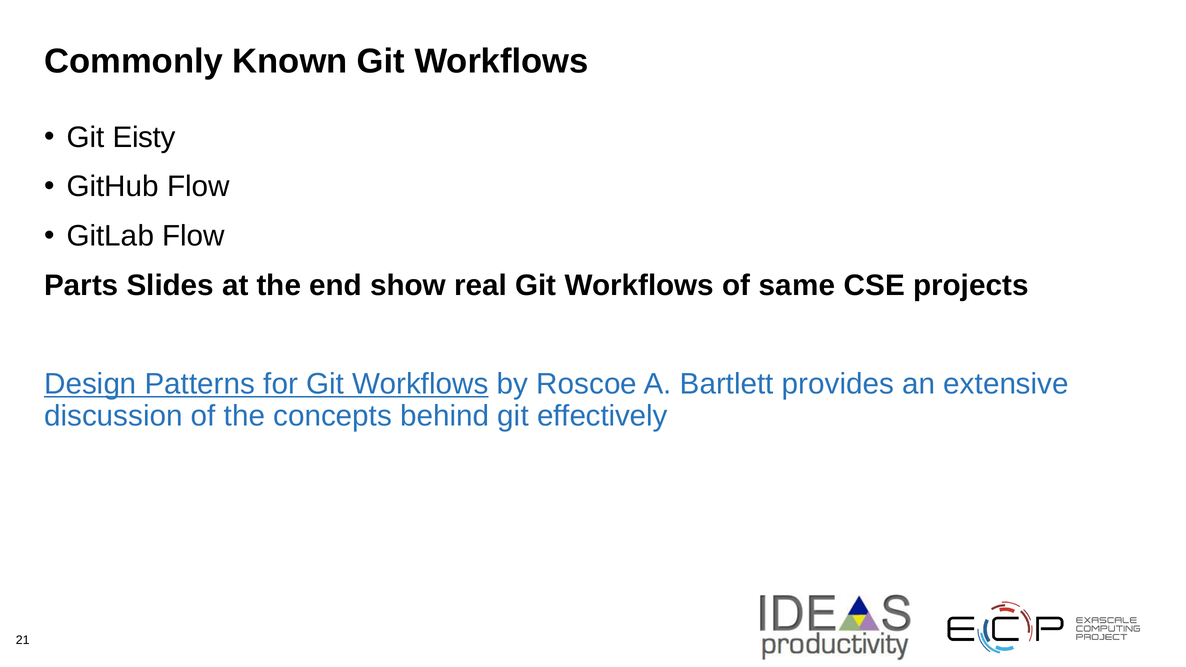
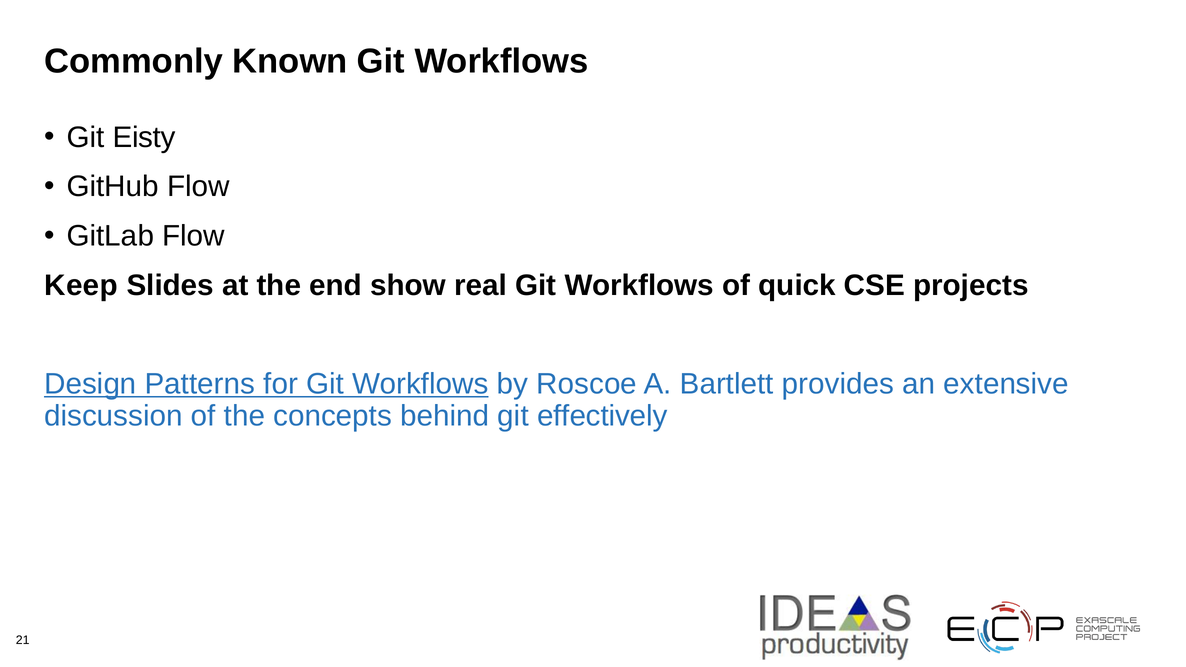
Parts: Parts -> Keep (81, 285)
same: same -> quick (797, 285)
